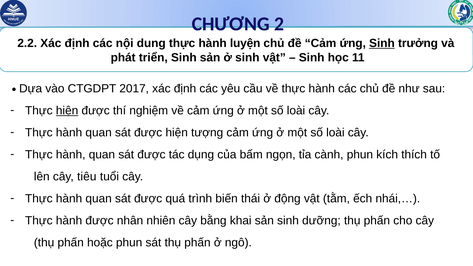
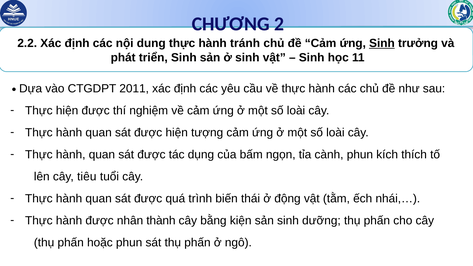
luyện: luyện -> tránh (245, 43)
2017: 2017 -> 2011 (134, 89)
hiện underline: present -> none (67, 111)
nhiên: nhiên -> thành (161, 221)
khai: khai -> kiện (241, 221)
